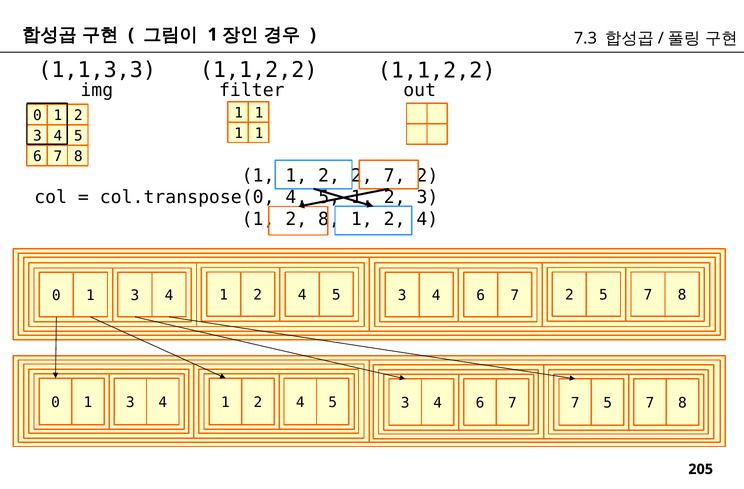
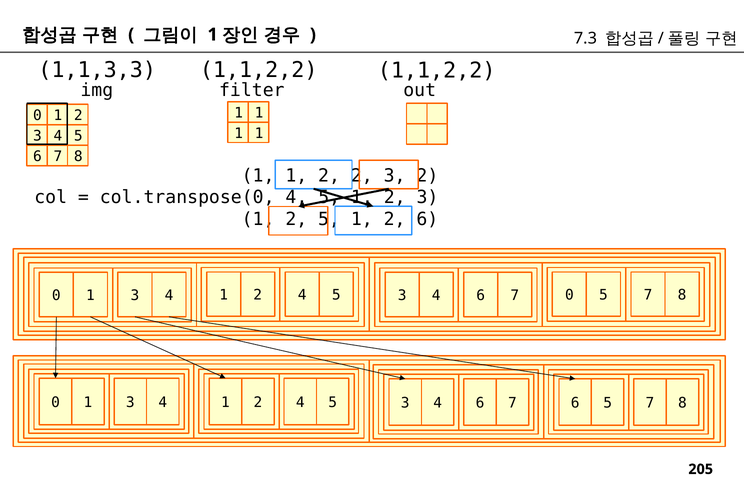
2 2 7: 7 -> 3 (395, 176)
2 8: 8 -> 5 (329, 219)
4: 4 -> 6 (427, 219)
6 7 2: 2 -> 0 (569, 295)
7 7: 7 -> 6 (575, 403)
